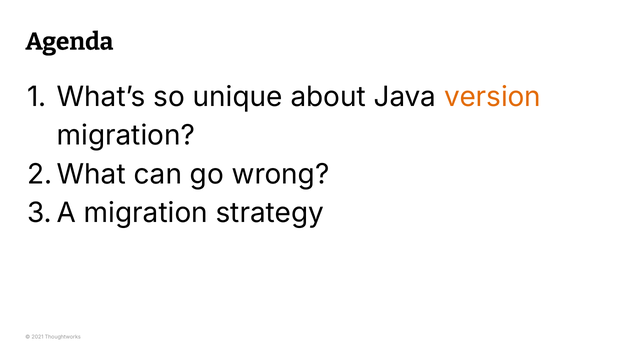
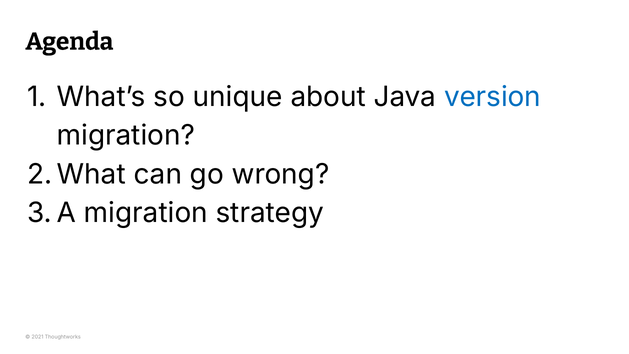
version colour: orange -> blue (493, 97)
